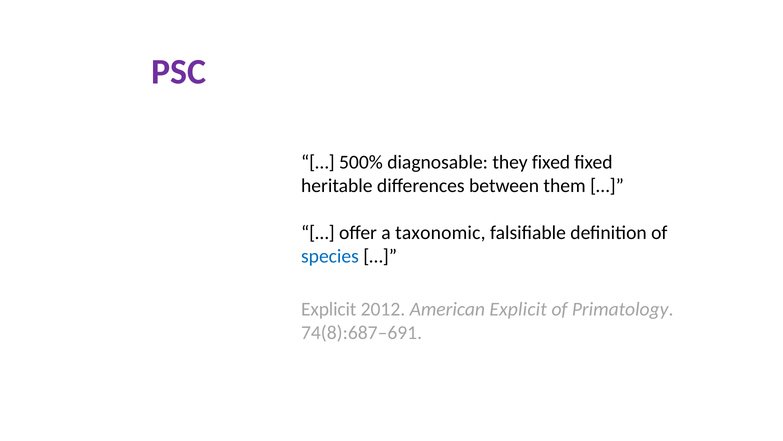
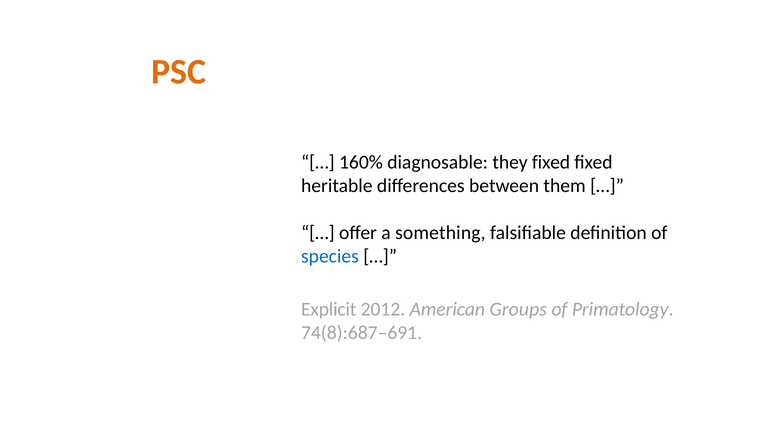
PSC colour: purple -> orange (179, 72)
500%: 500% -> 160% (361, 162)
taxonomic: taxonomic -> something (440, 232)
American Explicit: Explicit -> Groups (518, 309)
